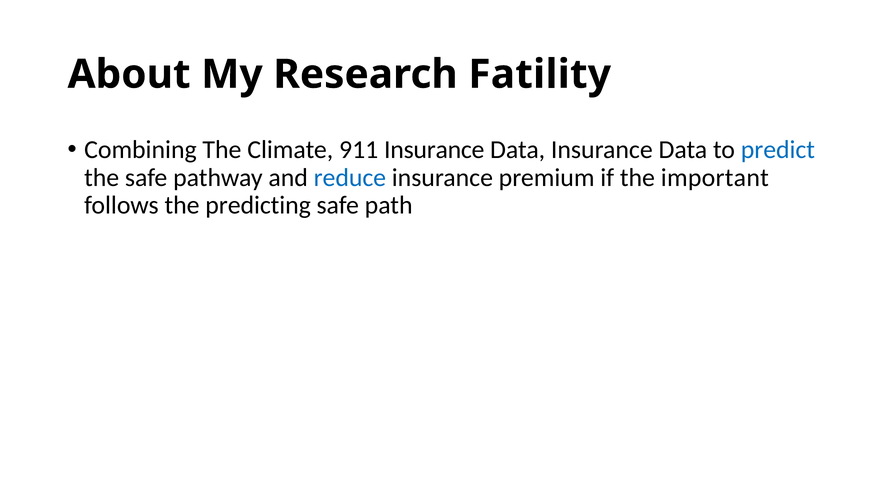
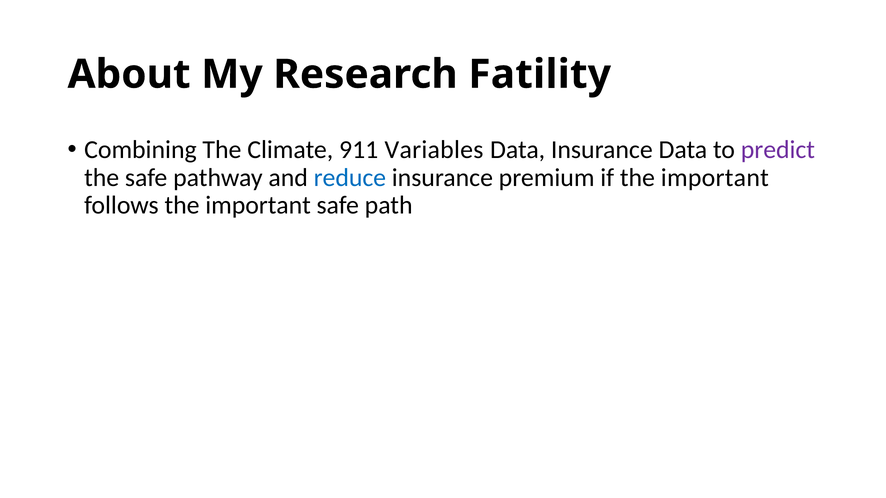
911 Insurance: Insurance -> Variables (434, 150)
predict colour: blue -> purple (778, 150)
follows the predicting: predicting -> important (258, 206)
